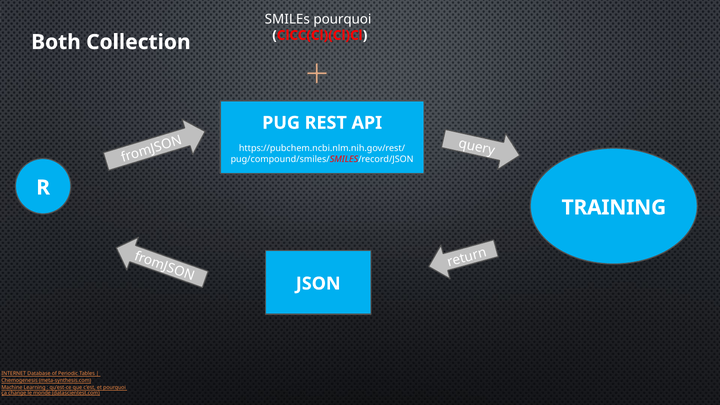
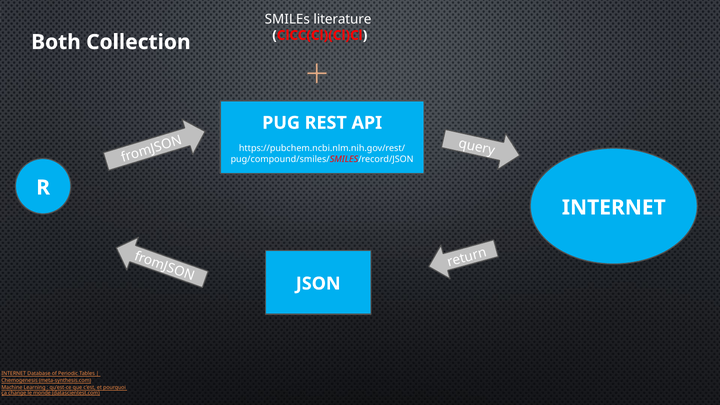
SMILEs pourquoi: pourquoi -> literature (342, 19)
TRAINING: TRAINING -> INTERNET (614, 208)
